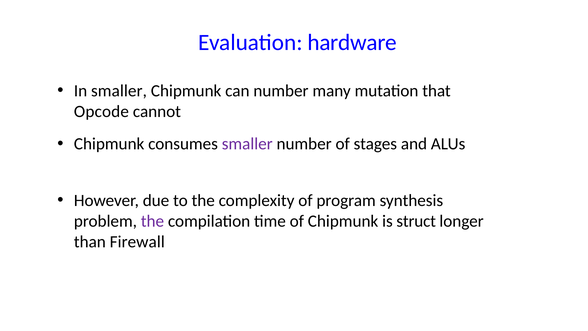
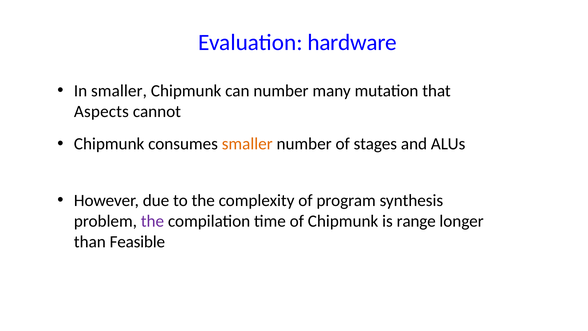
Opcode: Opcode -> Aspects (101, 111)
smaller colour: purple -> orange (247, 144)
struct: struct -> range (416, 221)
Firewall: Firewall -> Feasible (137, 242)
